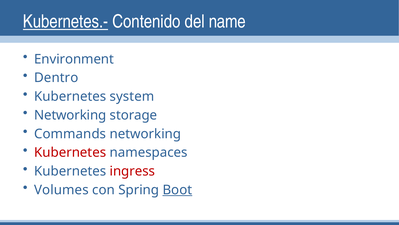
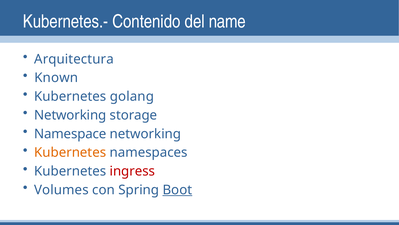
Kubernetes.- underline: present -> none (66, 22)
Environment: Environment -> Arquitectura (74, 59)
Dentro: Dentro -> Known (56, 78)
system: system -> golang (132, 96)
Commands: Commands -> Namespace (70, 134)
Kubernetes colour: red -> orange (70, 152)
